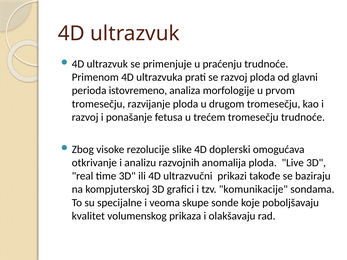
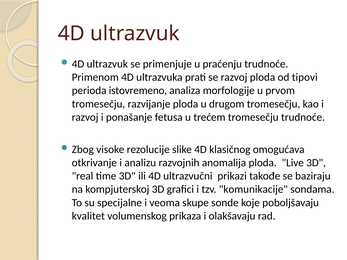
glavni: glavni -> tipovi (305, 77)
doplerski: doplerski -> klasičnog (230, 150)
